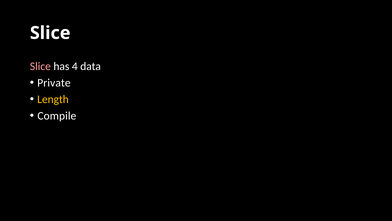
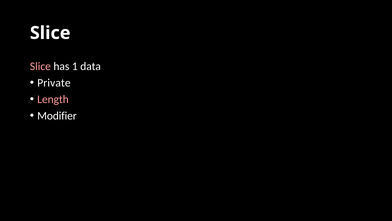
4: 4 -> 1 (75, 66)
Length colour: yellow -> pink (53, 99)
Compile: Compile -> Modifier (57, 116)
